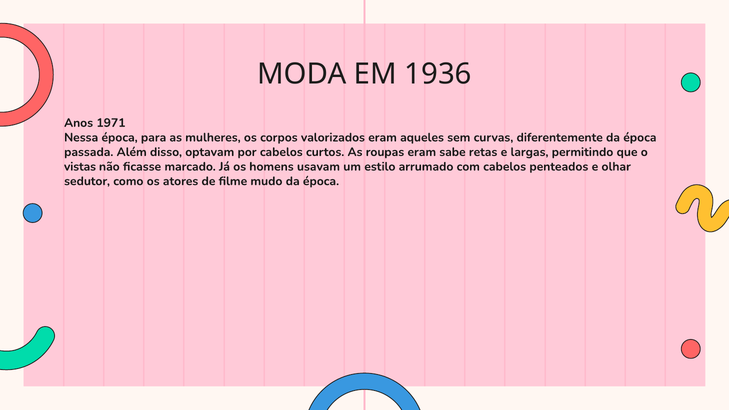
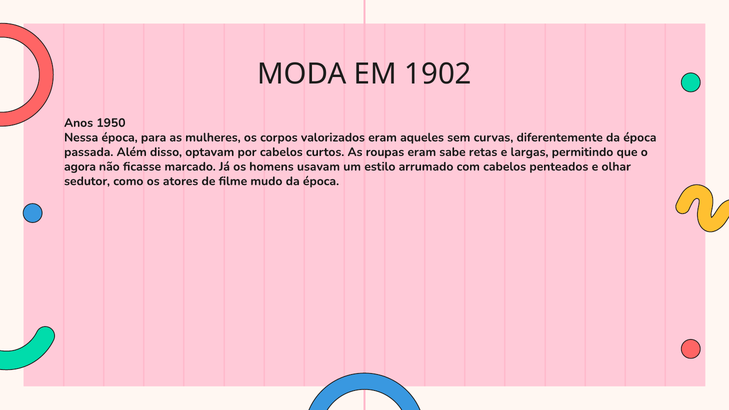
1936: 1936 -> 1902 (438, 74)
1971: 1971 -> 1950 (111, 123)
vistas: vistas -> agora (80, 167)
